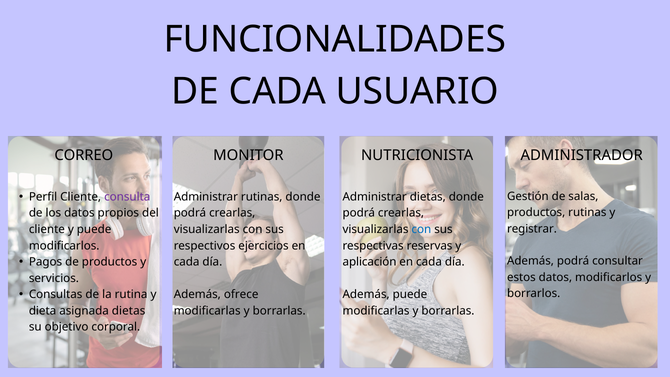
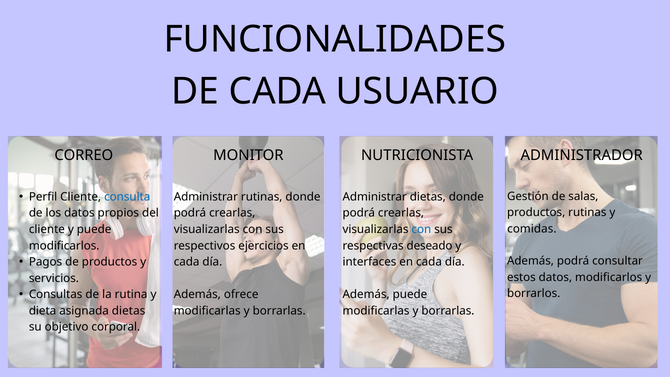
consulta colour: purple -> blue (127, 197)
registrar: registrar -> comidas (532, 229)
reservas: reservas -> deseado (430, 246)
aplicación: aplicación -> interfaces (369, 262)
